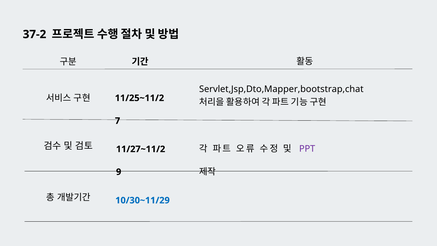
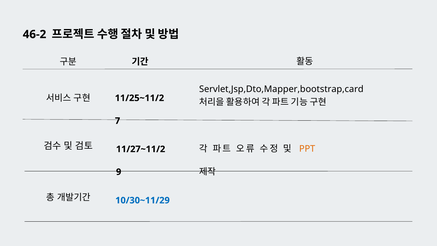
37-2: 37-2 -> 46-2 (34, 34)
Servlet,Jsp,Dto,Mapper,bootstrap,chat: Servlet,Jsp,Dto,Mapper,bootstrap,chat -> Servlet,Jsp,Dto,Mapper,bootstrap,card (281, 89)
PPT colour: purple -> orange (307, 149)
